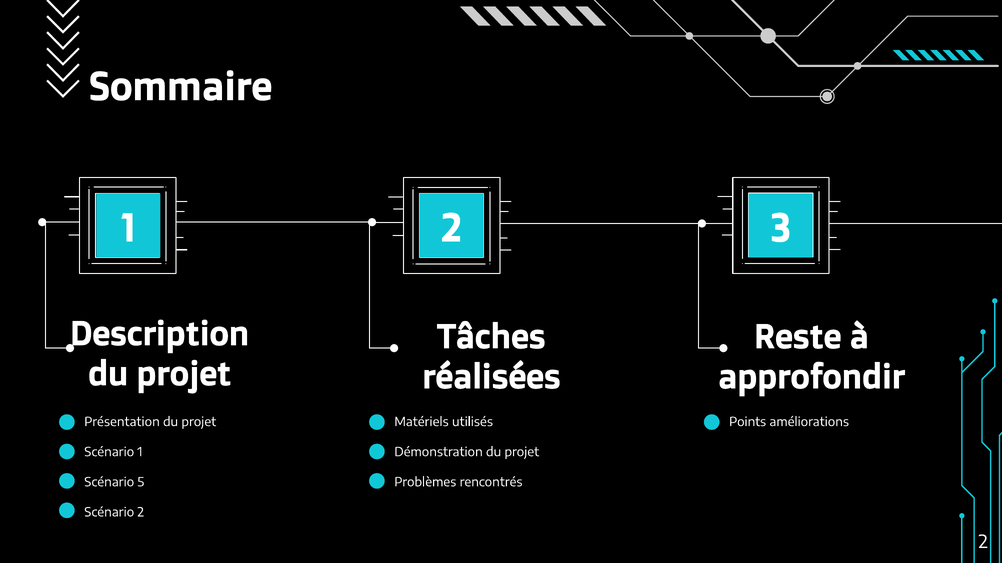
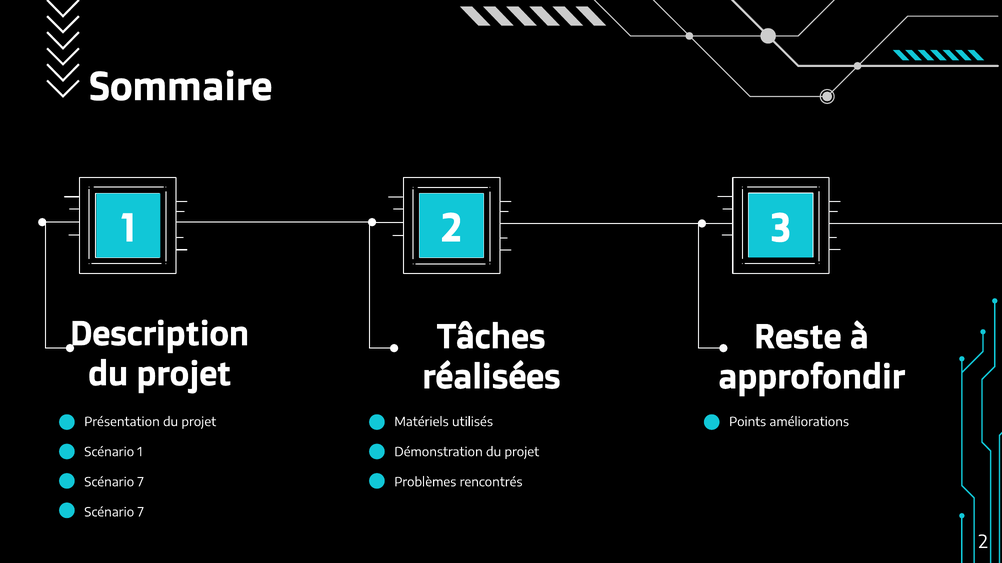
5: 5 -> 7 (141, 483)
2: 2 -> 7 (141, 513)
